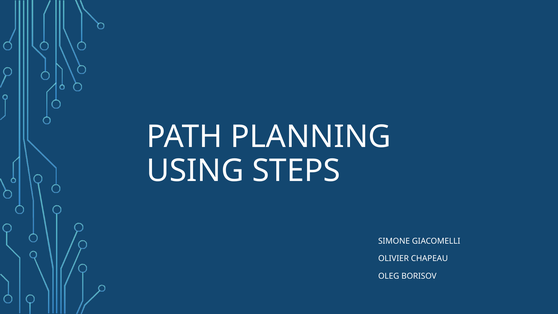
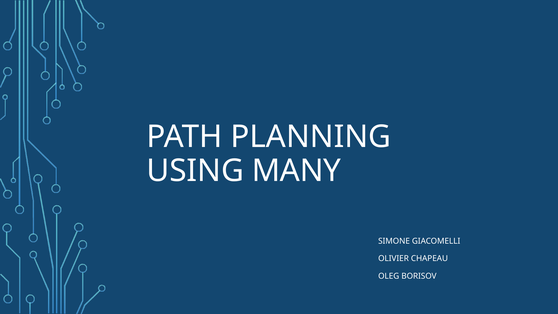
STEPS: STEPS -> MANY (296, 171)
